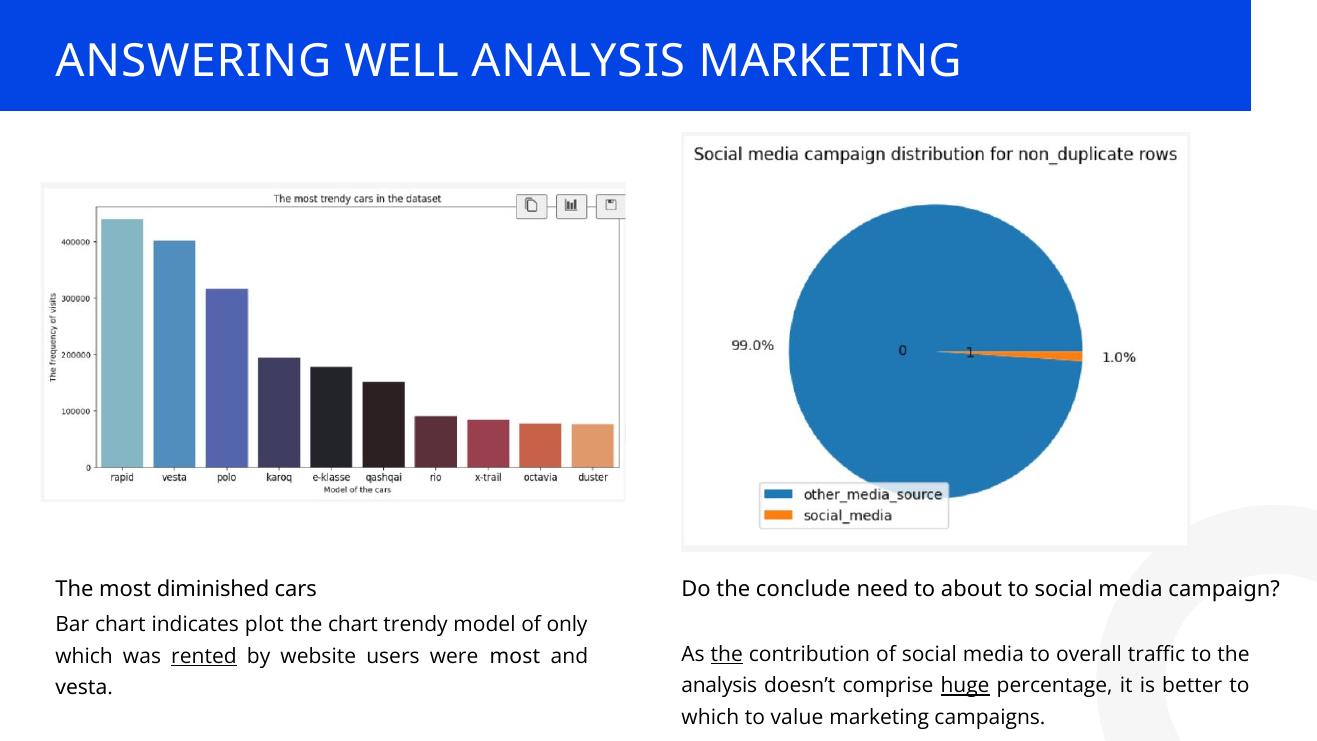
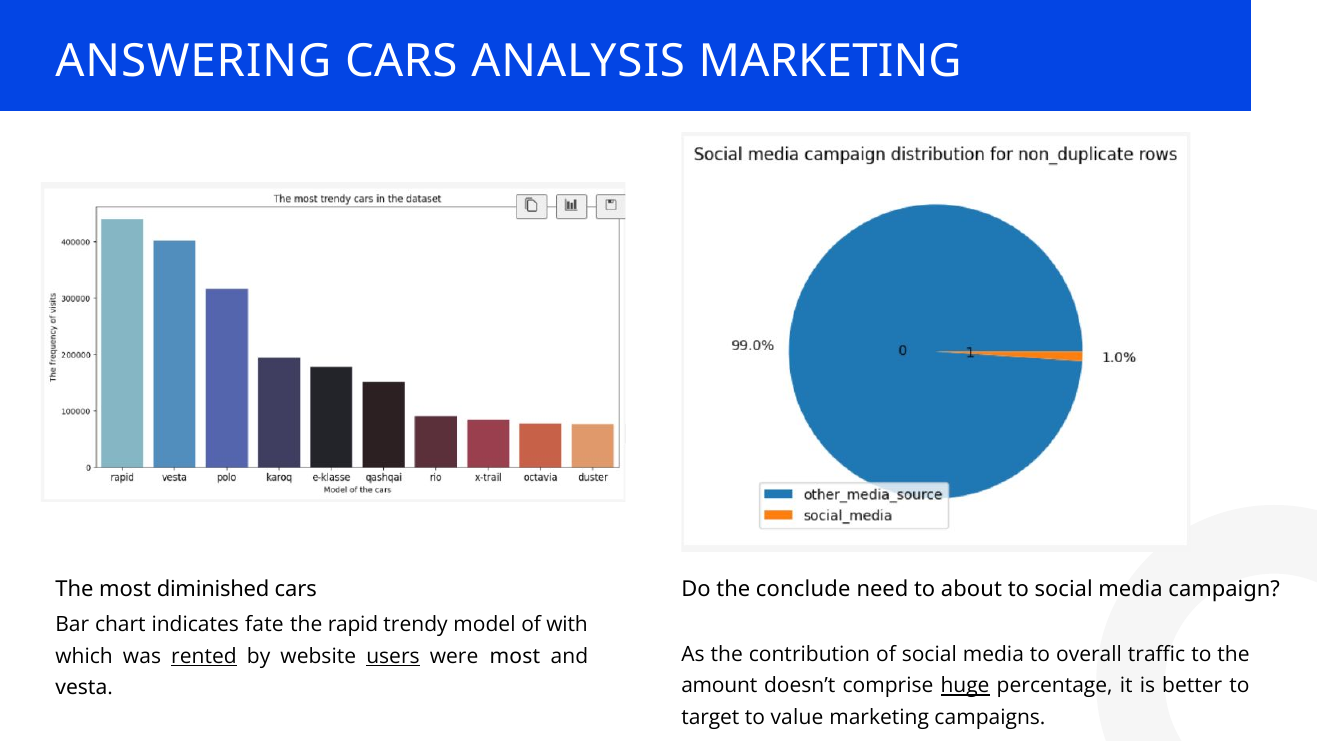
ANSWERING WELL: WELL -> CARS (401, 61)
plot: plot -> fate (264, 625)
the chart: chart -> rapid (353, 625)
only: only -> with (567, 625)
the underline: present -> none (727, 654)
users underline: none -> present (393, 656)
analysis: analysis -> amount (719, 686)
which: which -> target (710, 717)
